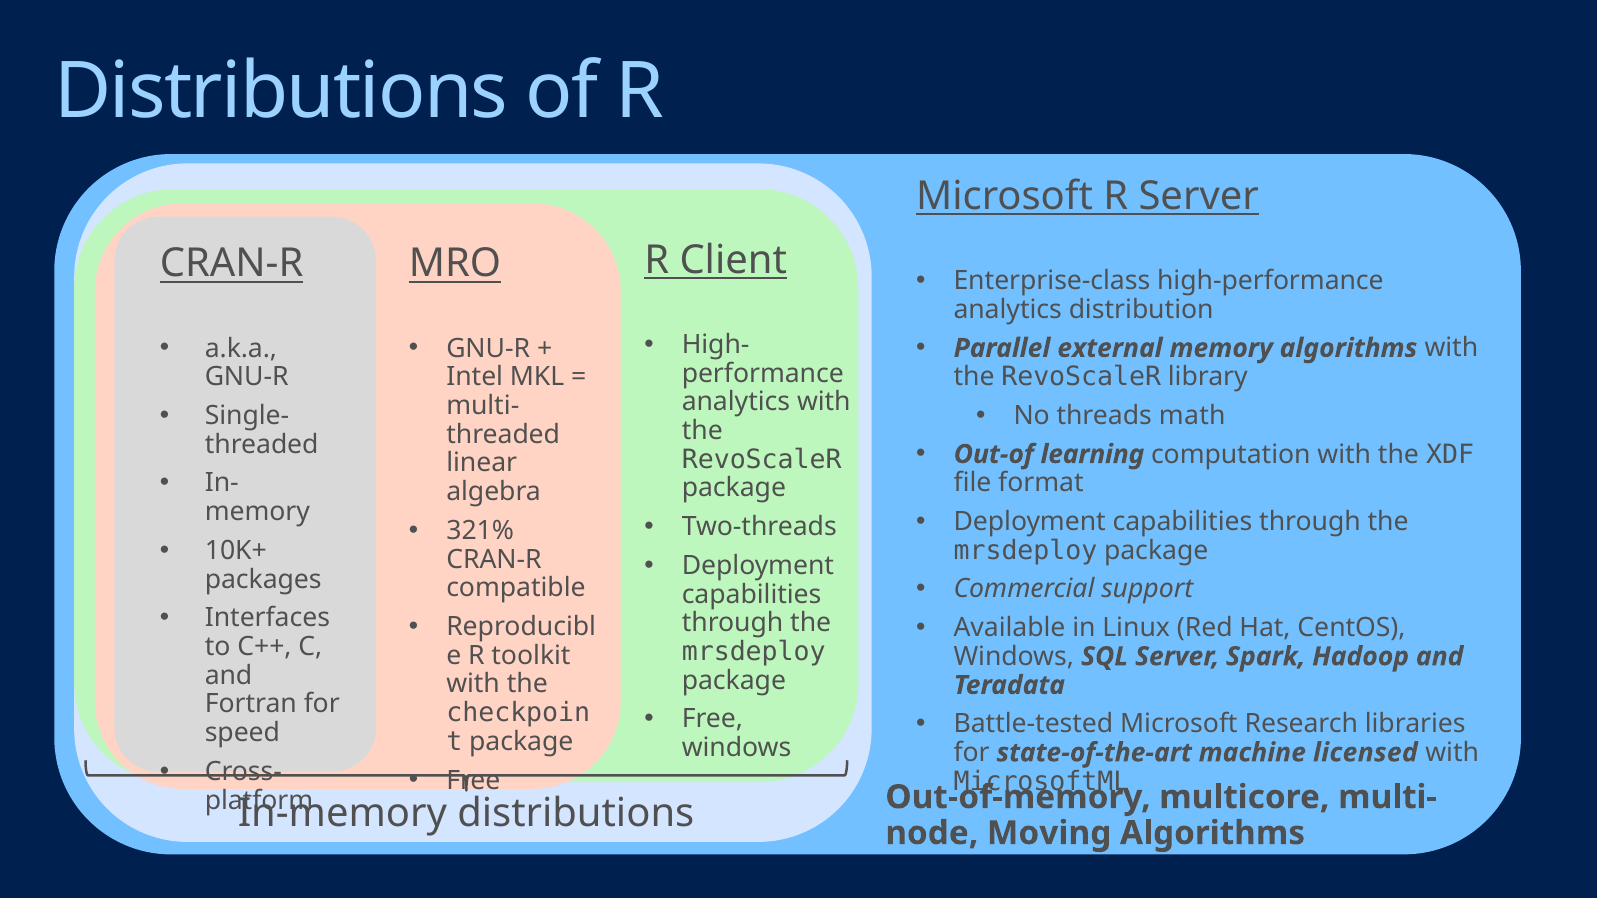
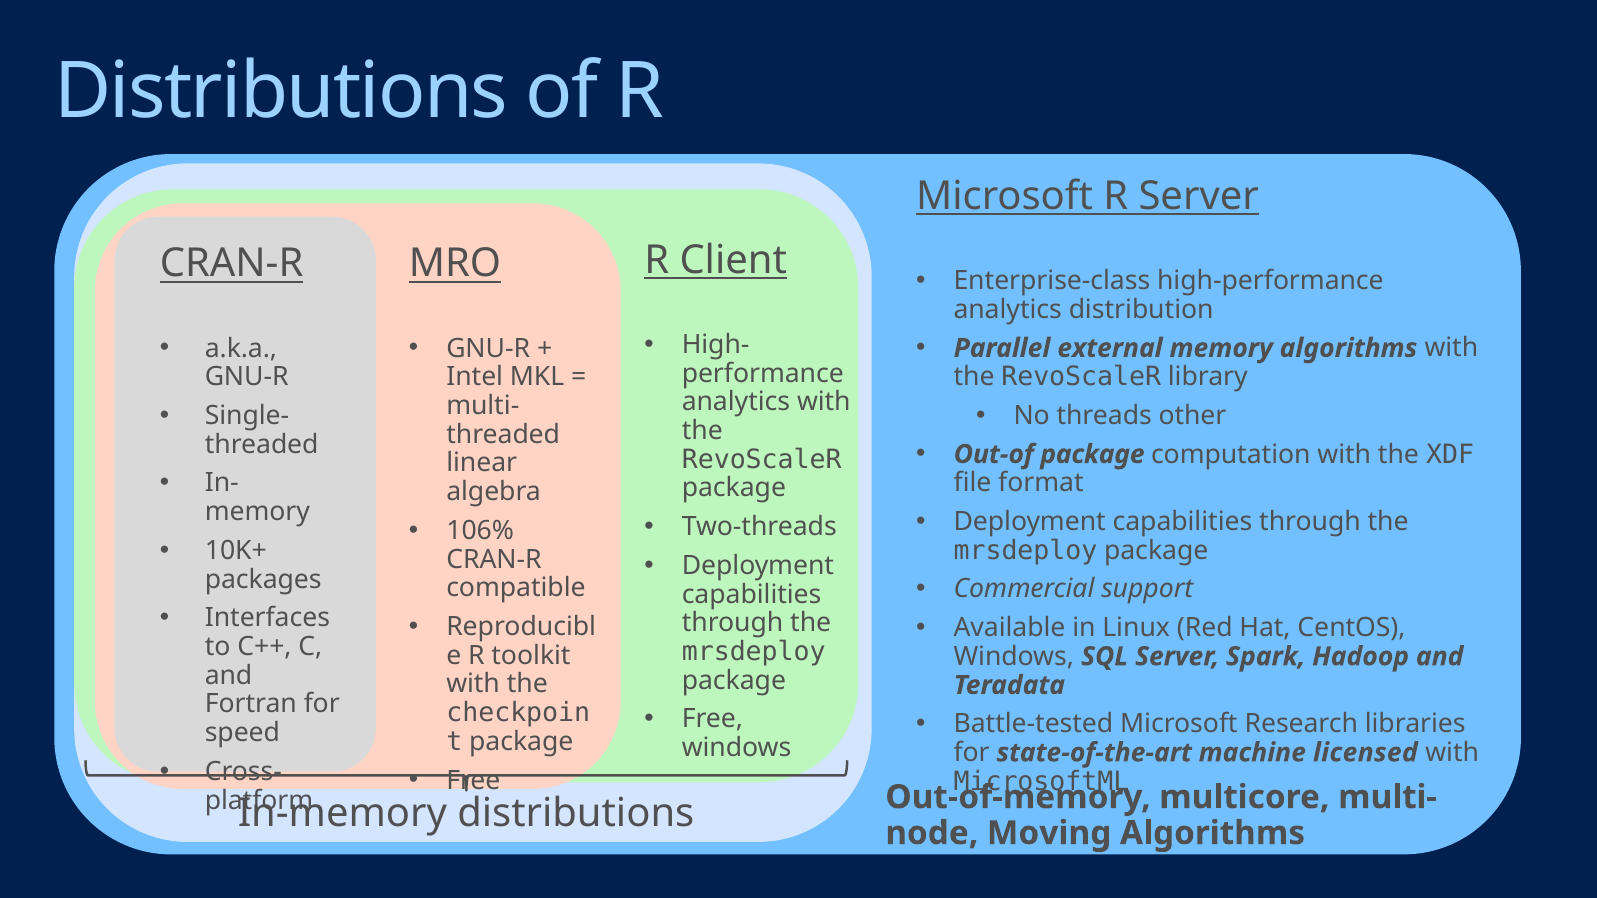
math: math -> other (1192, 416)
Out-of learning: learning -> package (1092, 454)
321%: 321% -> 106% (480, 531)
